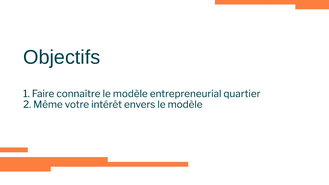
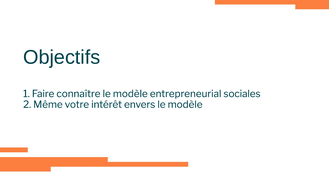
quartier: quartier -> sociales (242, 94)
